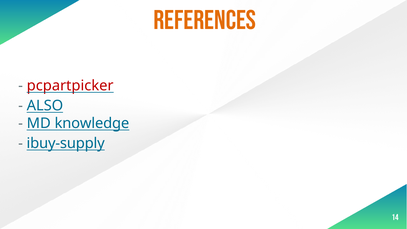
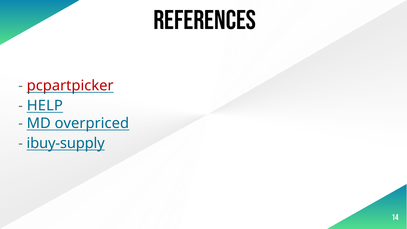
References colour: orange -> black (205, 20)
ALSO: ALSO -> HELP (45, 106)
knowledge: knowledge -> overpriced (92, 123)
